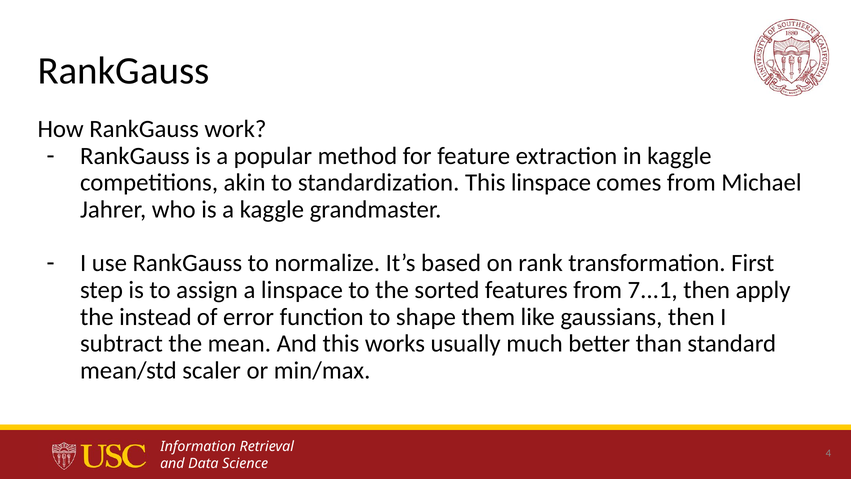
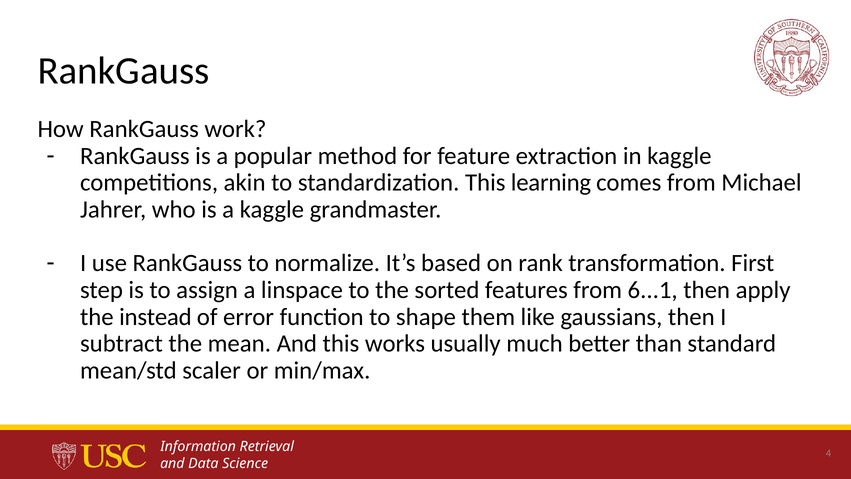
This linspace: linspace -> learning (551, 183)
7...1: 7...1 -> 6...1 (653, 290)
